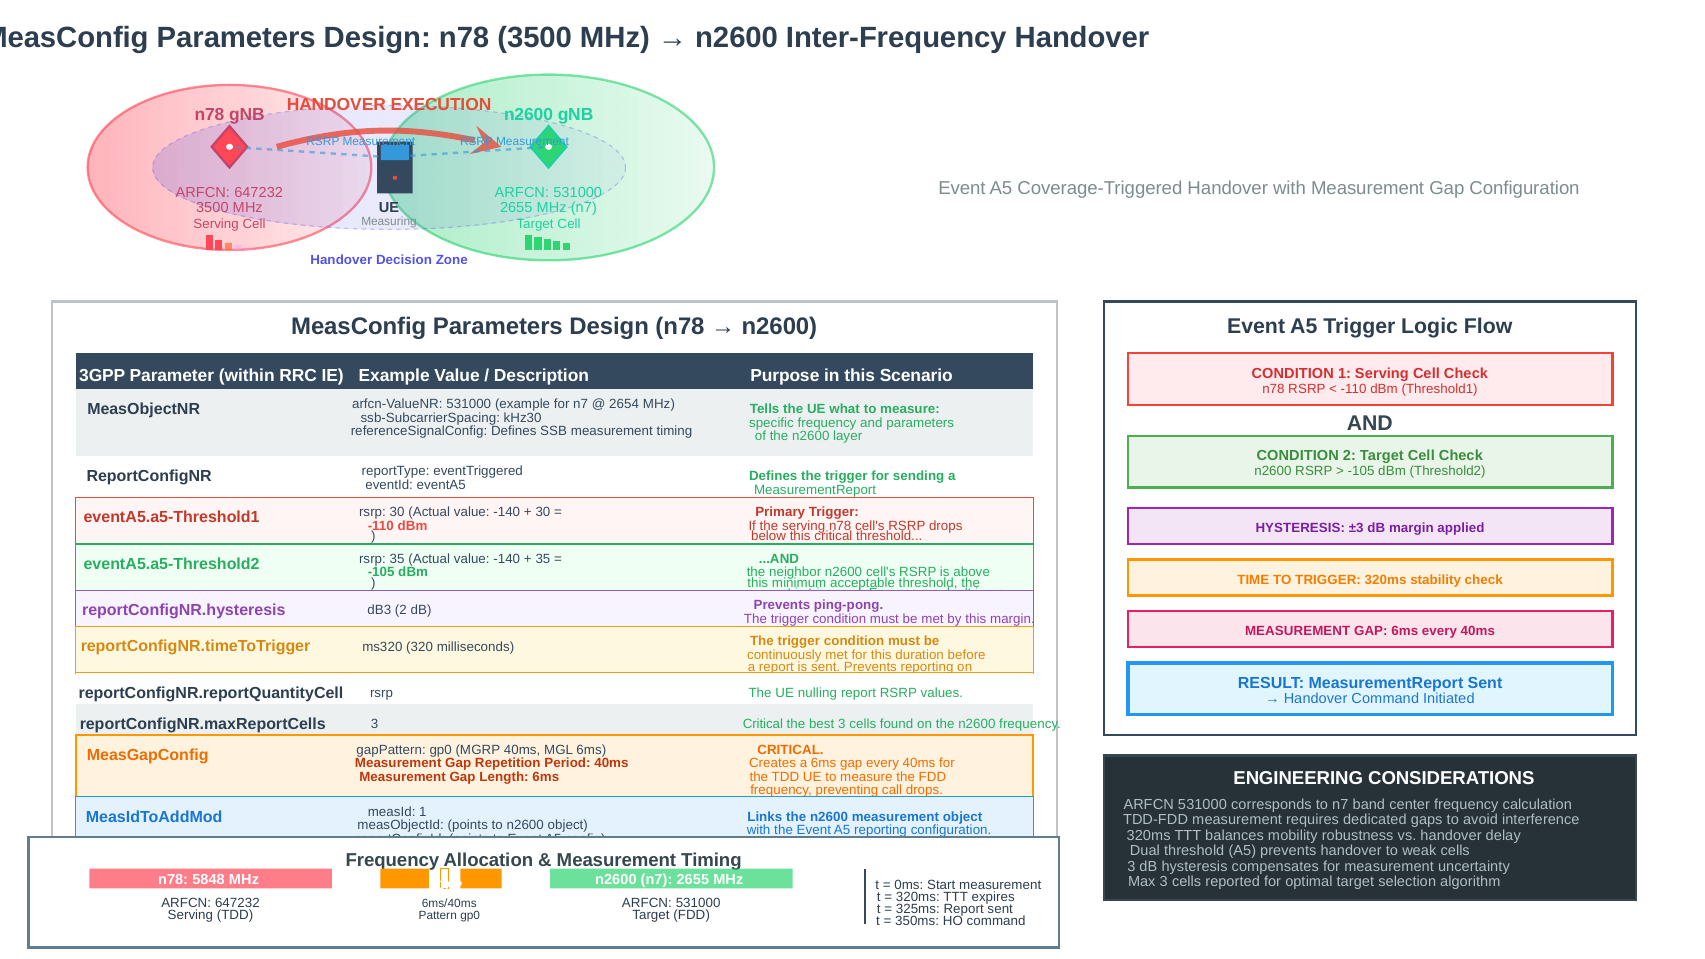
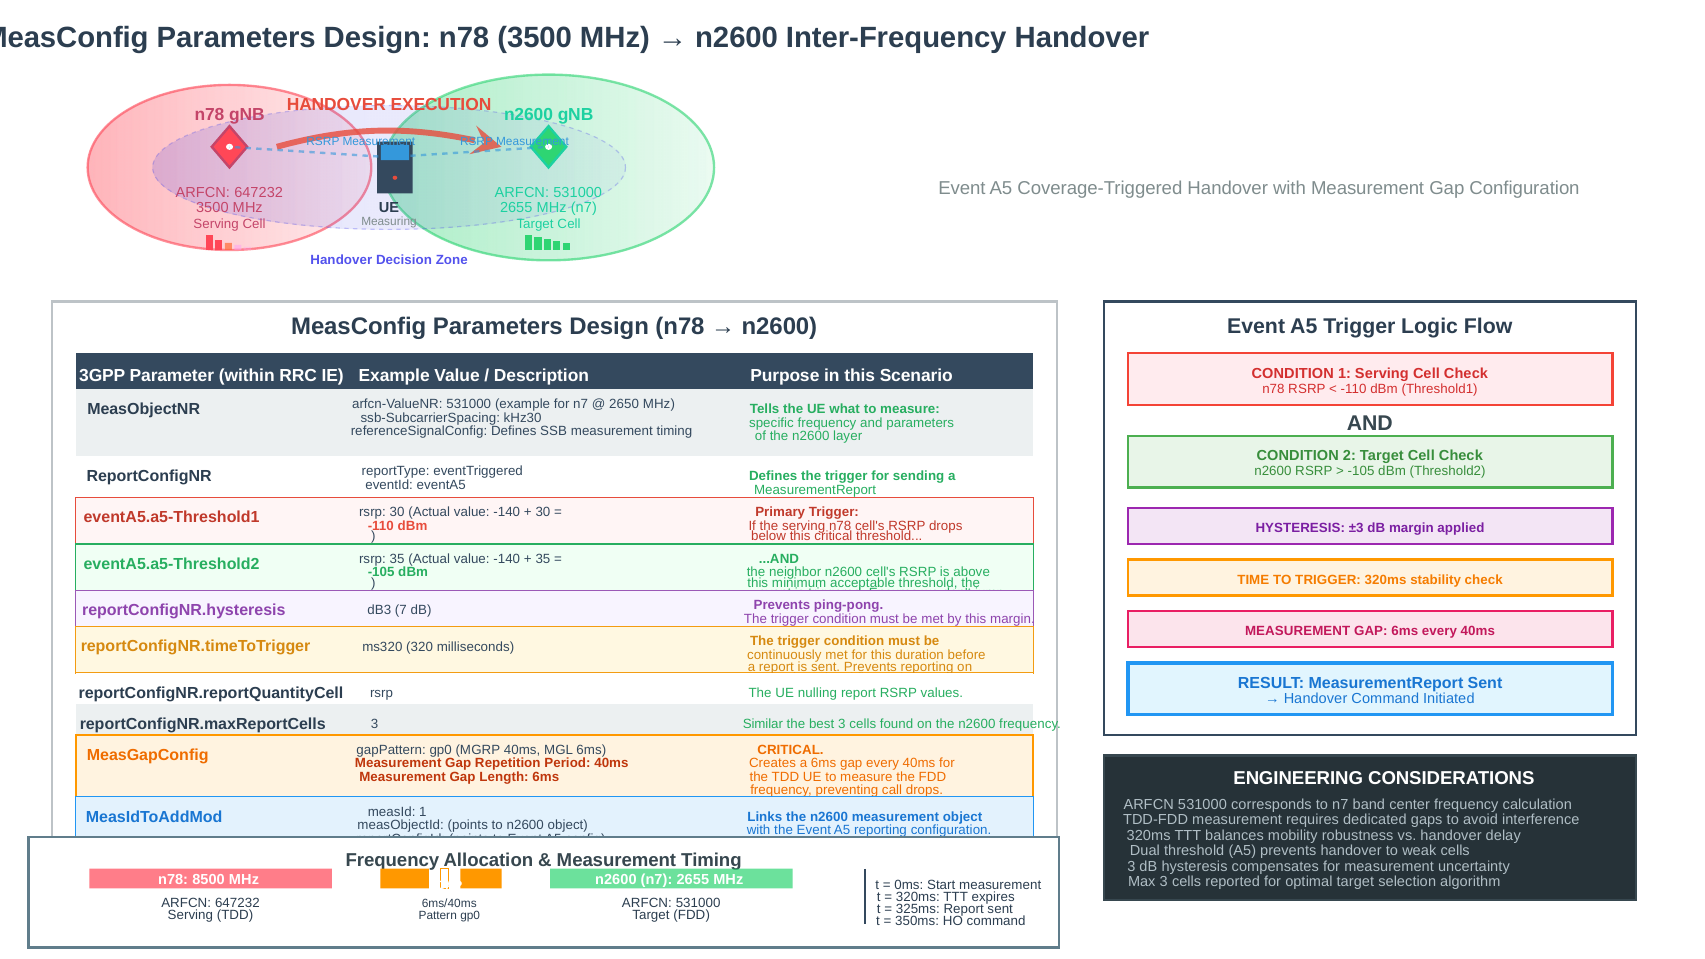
2654: 2654 -> 2650 (624, 404)
dB3 2: 2 -> 7 (401, 611)
3 Critical: Critical -> Similar (763, 724)
5848: 5848 -> 8500 (209, 880)
